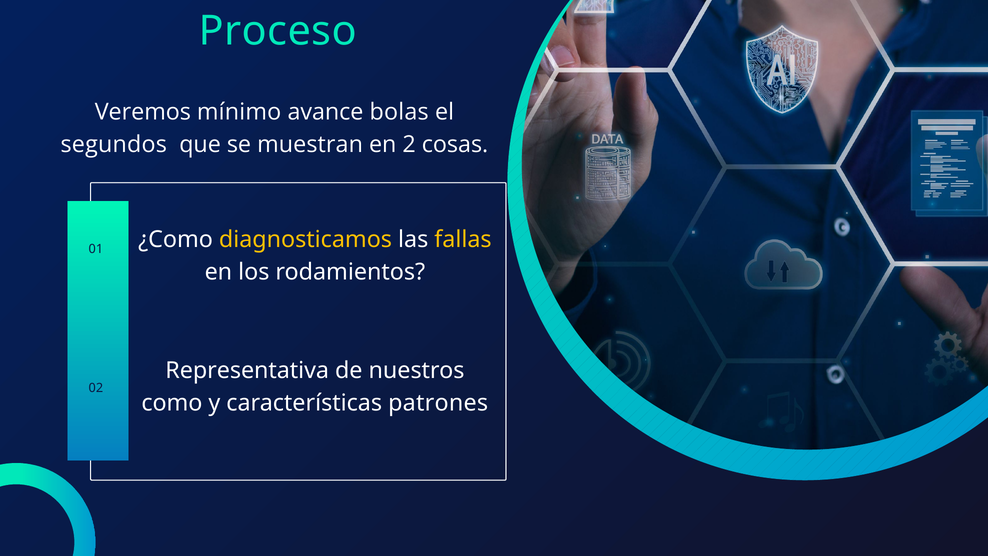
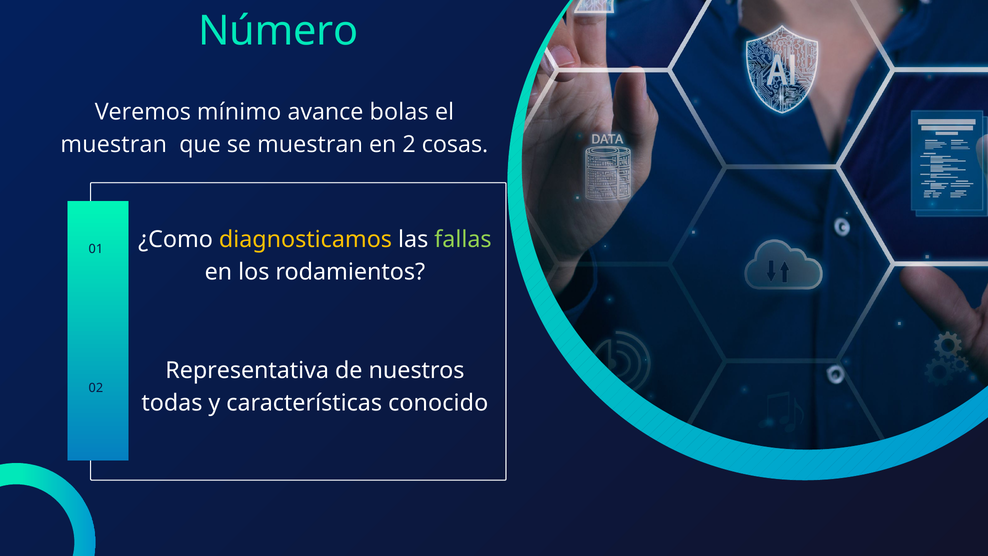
Proceso: Proceso -> Número (278, 31)
segundos: segundos -> muestran (114, 145)
fallas colour: yellow -> light green (463, 240)
como: como -> todas (172, 403)
patrones: patrones -> conocido (438, 403)
